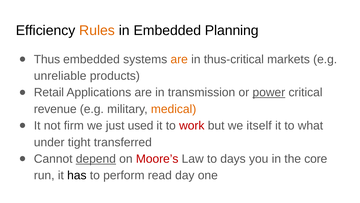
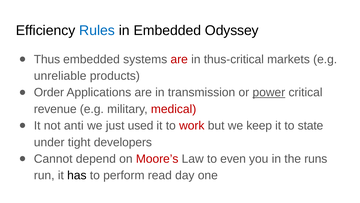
Rules colour: orange -> blue (97, 31)
Planning: Planning -> Odyssey (232, 31)
are colour: orange -> red (179, 59)
Retail: Retail -> Order (49, 92)
medical colour: orange -> red (174, 109)
firm: firm -> anti (74, 125)
itself: itself -> keep (259, 125)
what: what -> state (311, 125)
transferred: transferred -> developers (123, 142)
depend underline: present -> none (96, 158)
days: days -> even (233, 158)
core: core -> runs (316, 158)
